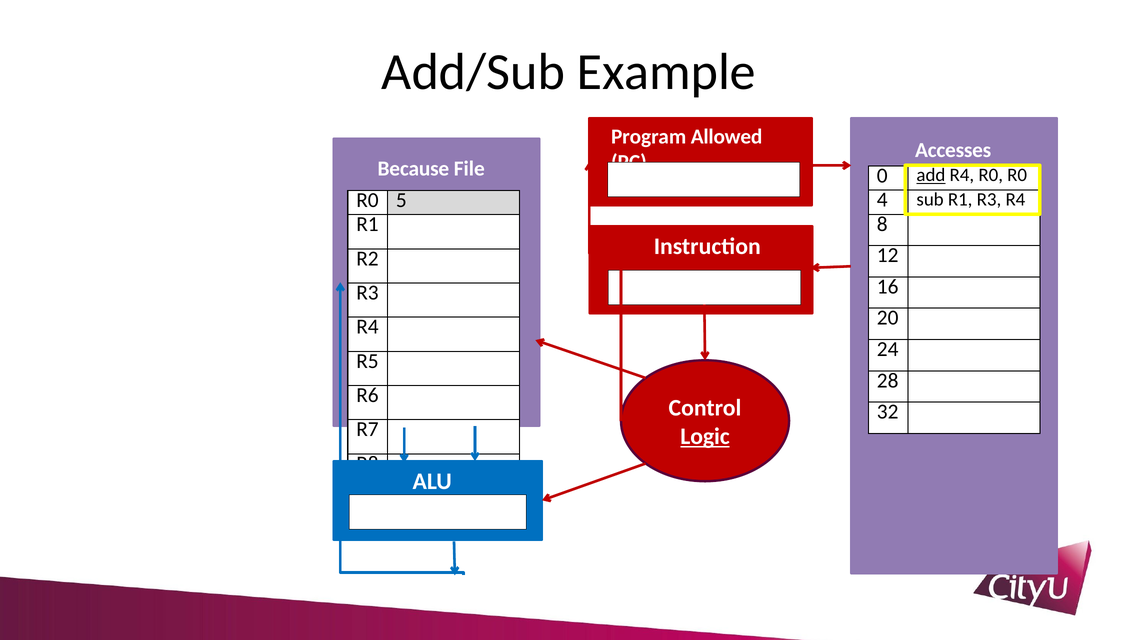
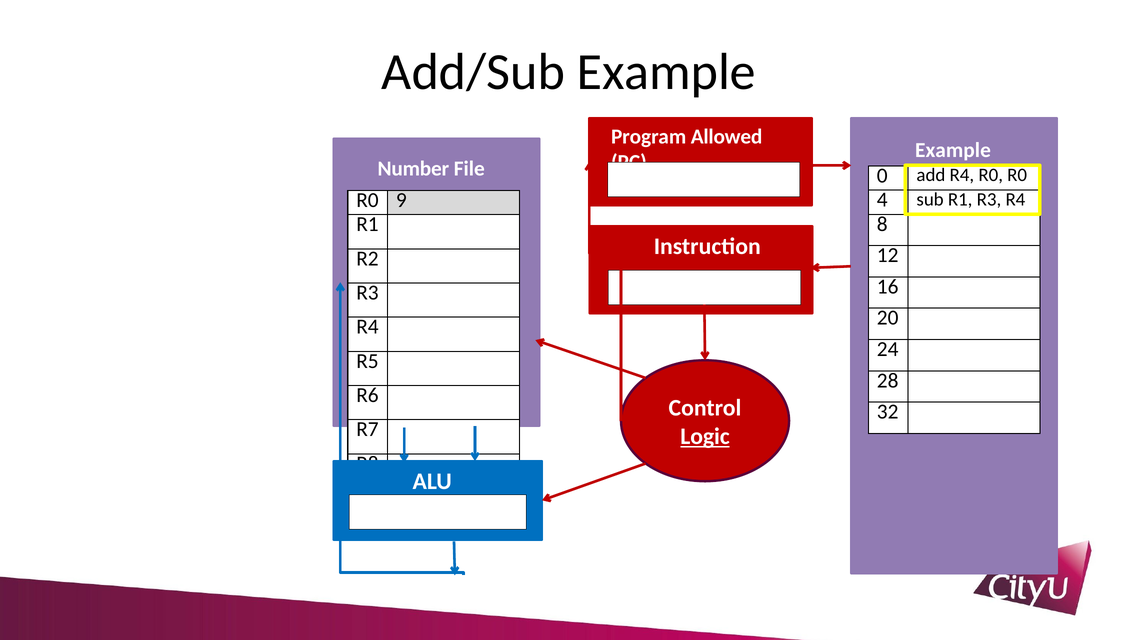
Accesses: Accesses -> Example (953, 150)
Because: Because -> Number (413, 169)
add underline: present -> none (931, 175)
5: 5 -> 9 (401, 200)
